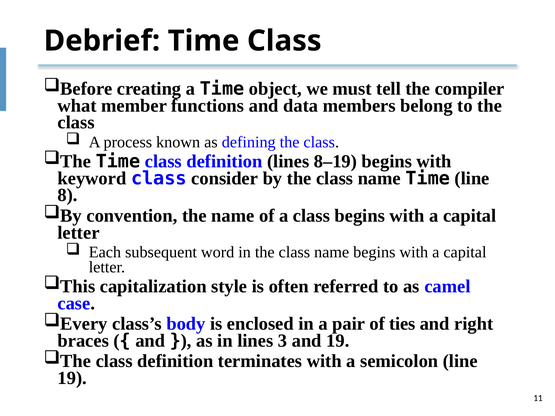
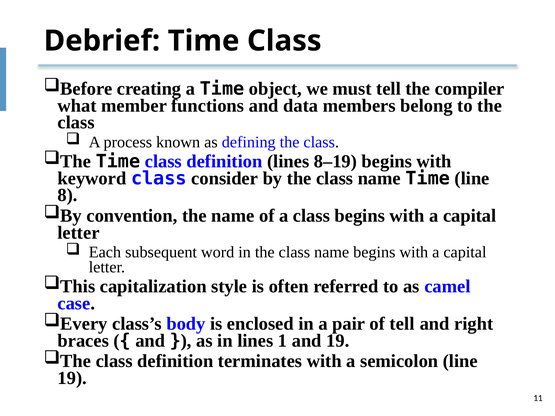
of ties: ties -> tell (402, 324)
3: 3 -> 1 (283, 341)
